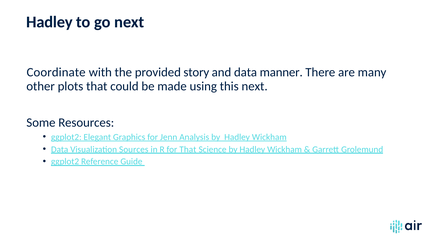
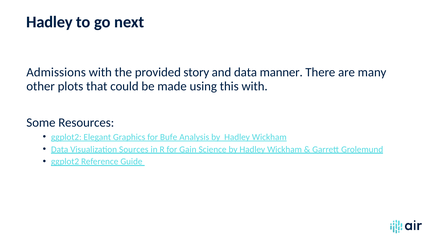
Coordinate: Coordinate -> Admissions (56, 73)
this next: next -> with (255, 86)
Jenn: Jenn -> Bufe (169, 137)
for That: That -> Gain (188, 150)
